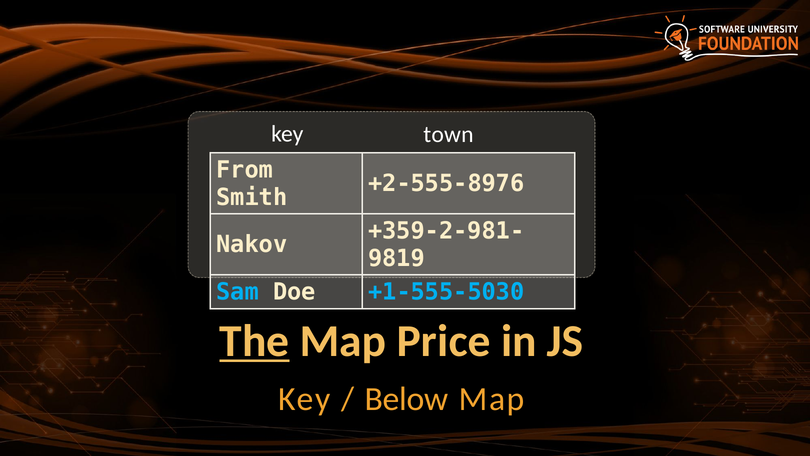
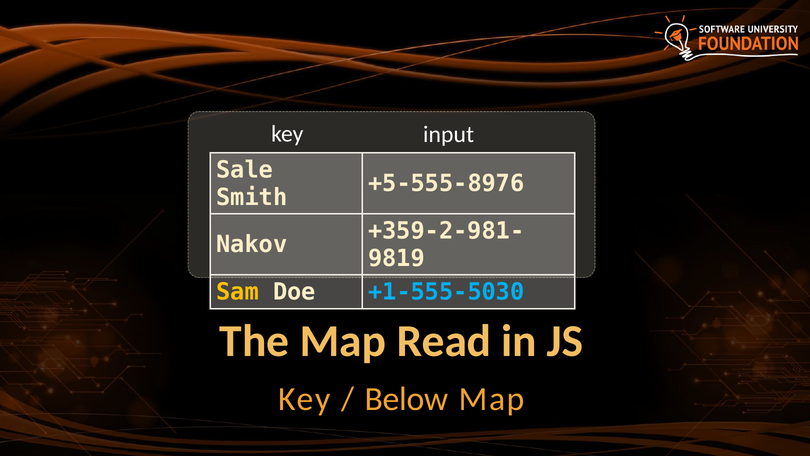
town: town -> input (449, 134)
From: From -> Sale (245, 170)
+2-555-8976: +2-555-8976 -> +5-555-8976 (446, 183)
Sam colour: light blue -> yellow (238, 292)
The underline: present -> none (254, 341)
Price: Price -> Read (444, 341)
